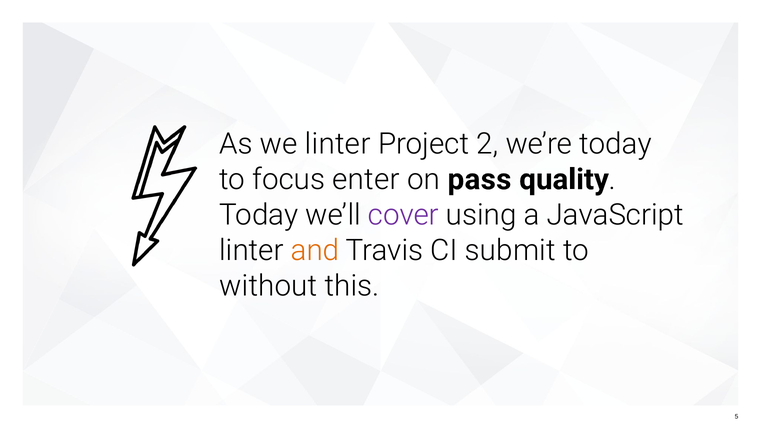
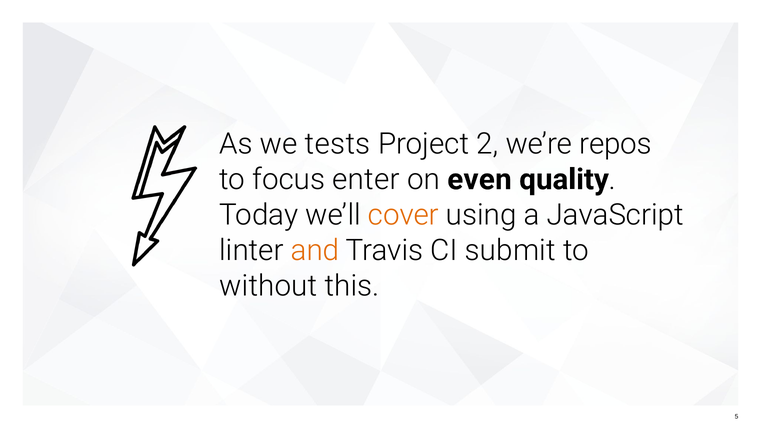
we linter: linter -> tests (338, 144)
we’re today: today -> repos (616, 144)
pass: pass -> even (479, 179)
cover colour: purple -> orange (403, 215)
